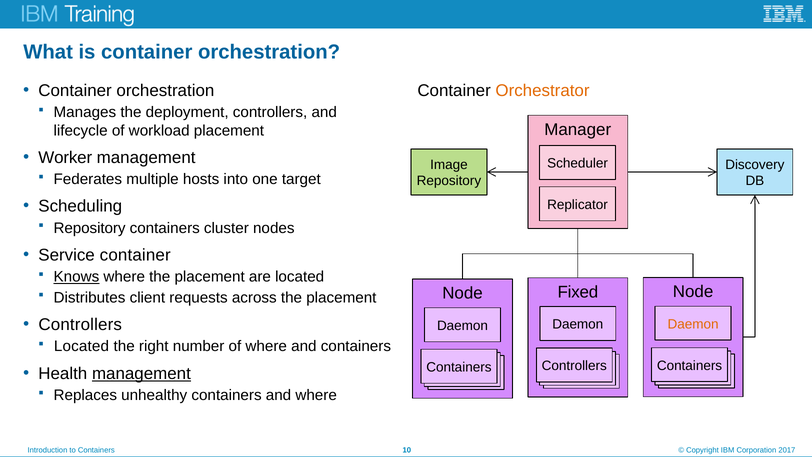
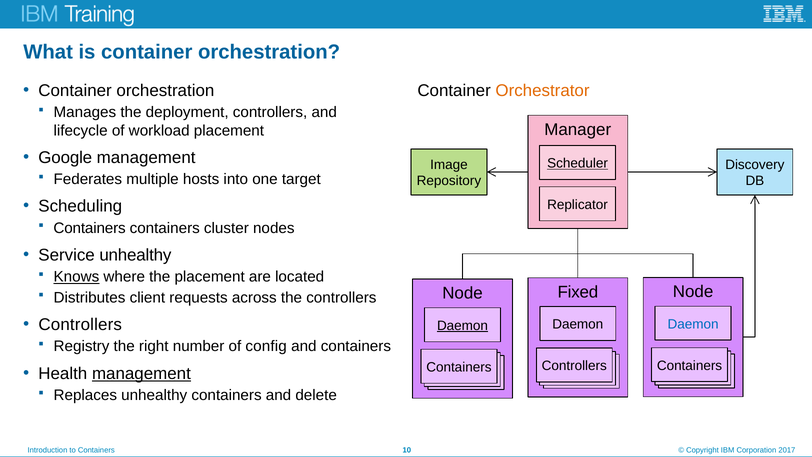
Worker: Worker -> Google (65, 158)
Scheduler underline: none -> present (578, 163)
Repository: Repository -> Containers (90, 228)
Service container: container -> unhealthy (135, 255)
across the placement: placement -> controllers (341, 298)
Daemon colour: orange -> blue (693, 324)
Daemon underline: none -> present (462, 326)
Located: Located -> Registry (82, 346)
of where: where -> config (266, 346)
and where: where -> delete (316, 395)
